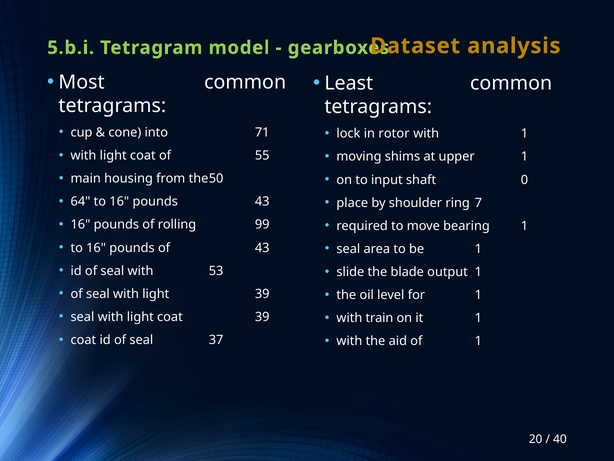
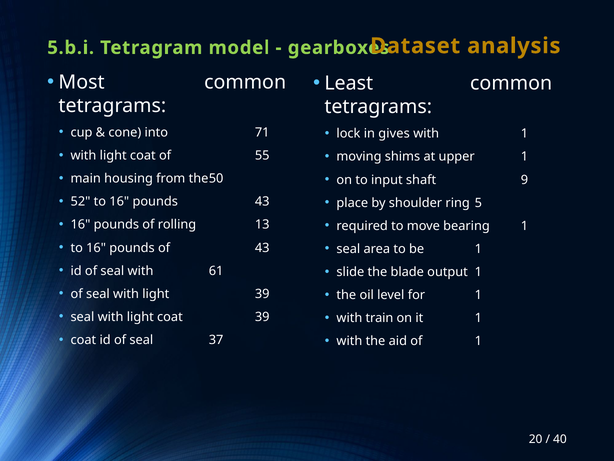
rotor: rotor -> gives (394, 134)
0: 0 -> 9 (524, 180)
64: 64 -> 52 (81, 201)
7: 7 -> 5 (478, 203)
99: 99 -> 13 (262, 225)
53: 53 -> 61 (216, 271)
